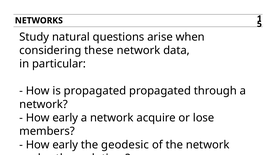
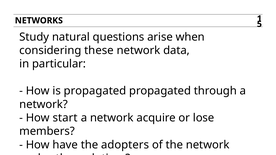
early: early -> start (65, 118)
early: early -> have (65, 145)
geodesic: geodesic -> adopters (125, 145)
